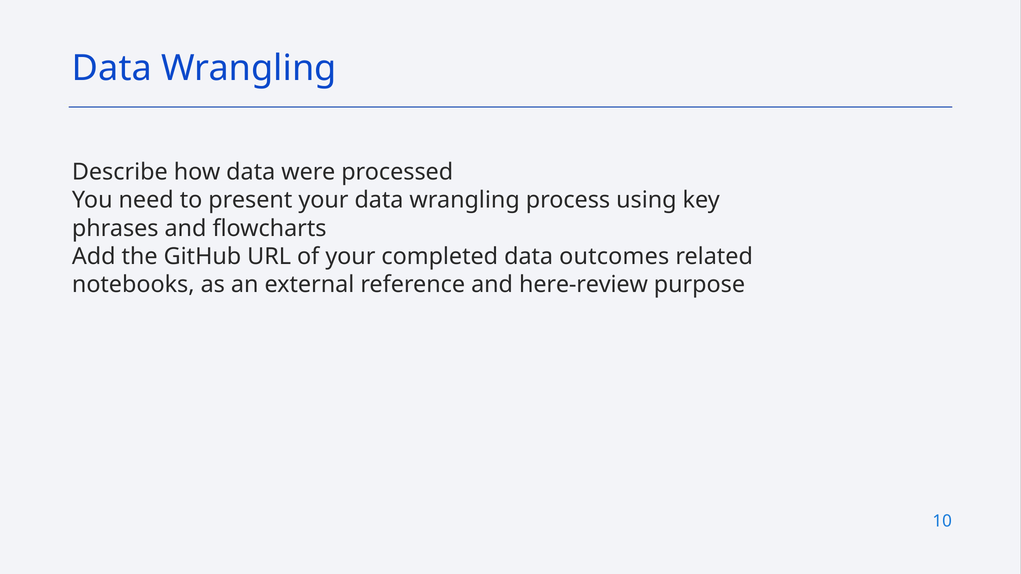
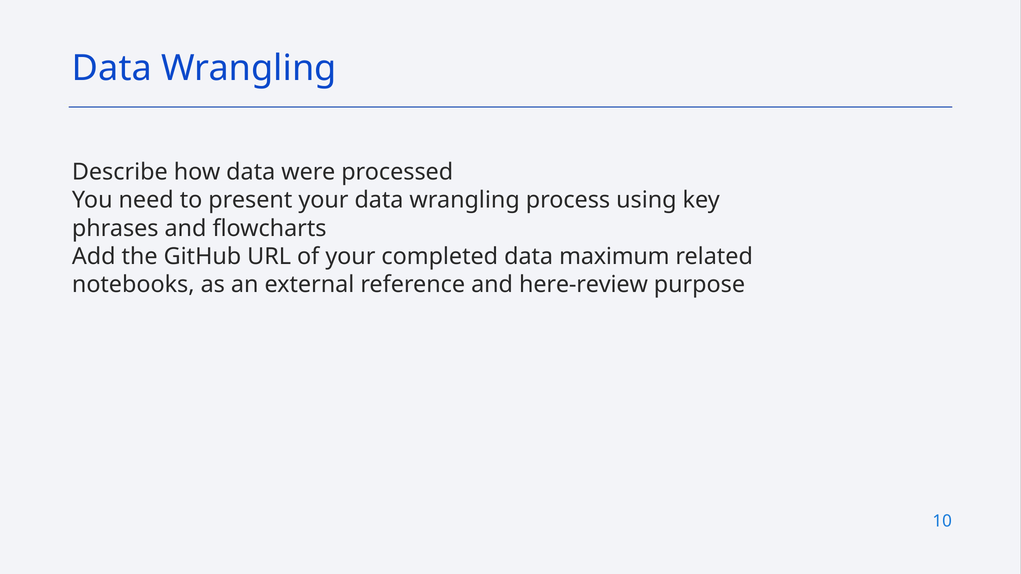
outcomes: outcomes -> maximum (614, 257)
